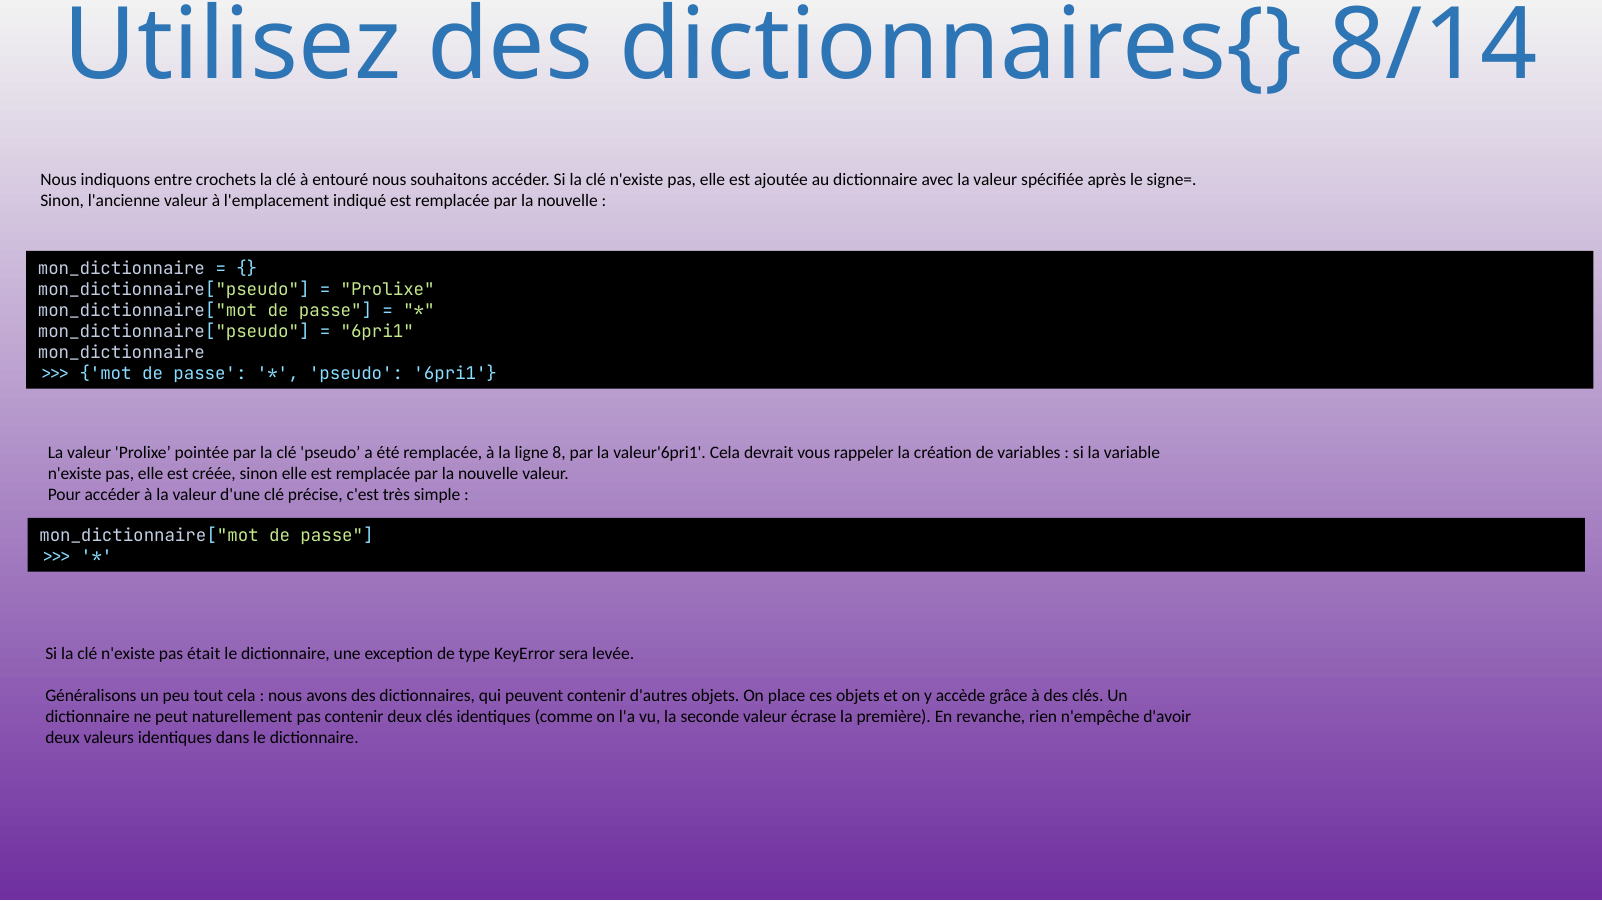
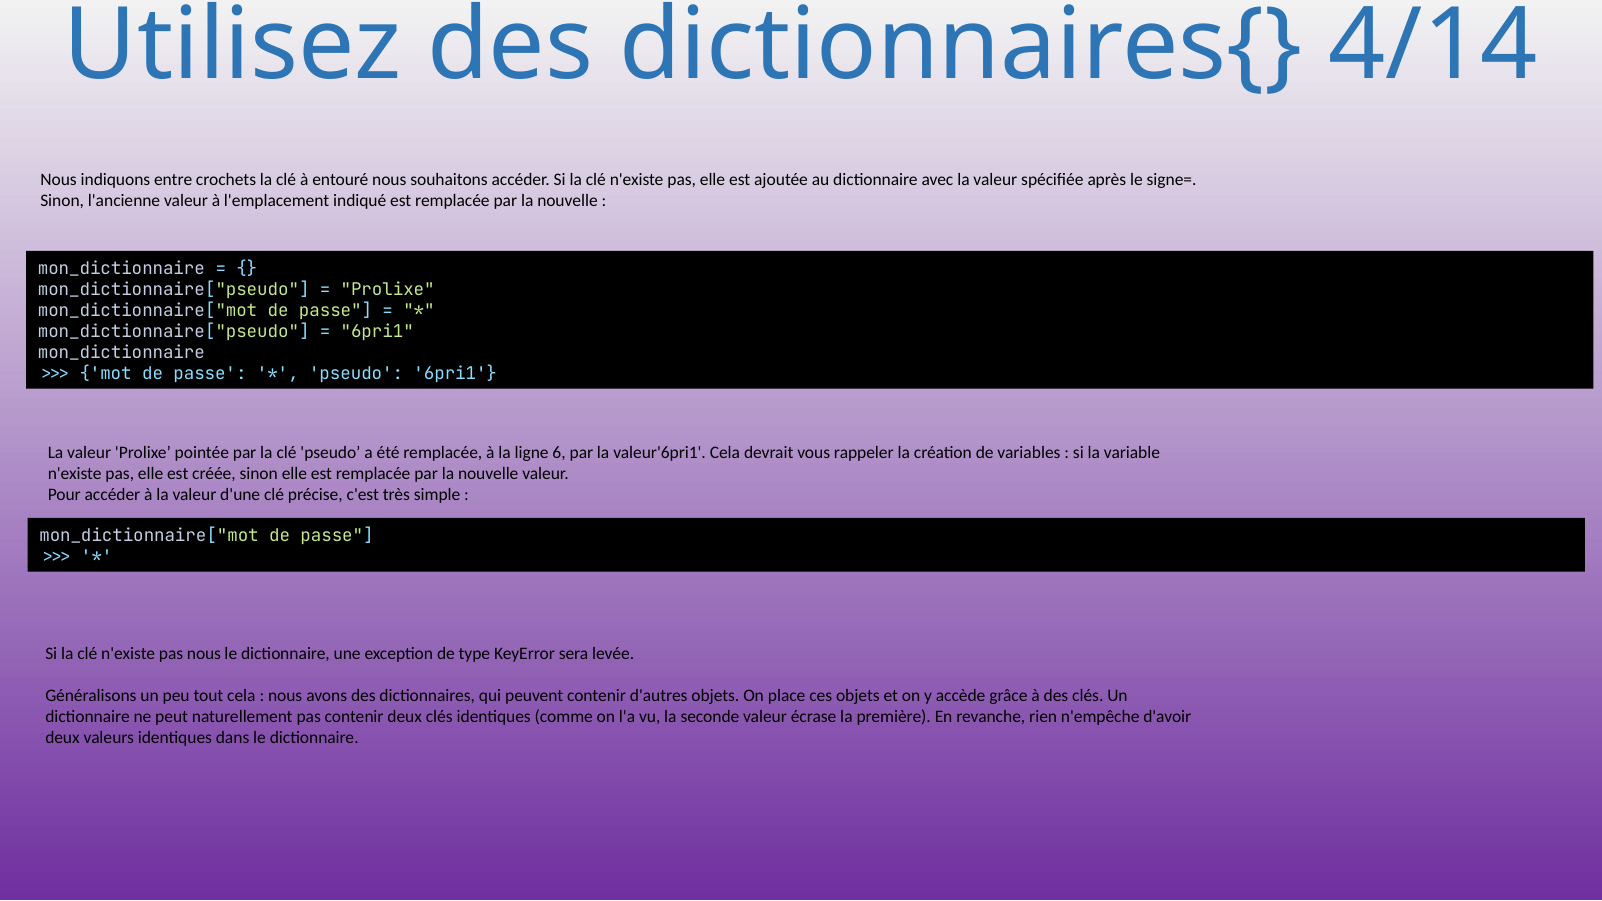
8/14: 8/14 -> 4/14 (1433, 46)
8: 8 -> 6 (559, 452)
pas était: était -> nous (204, 653)
